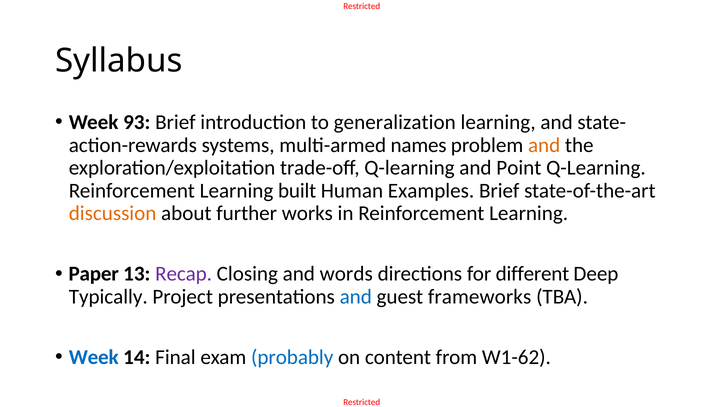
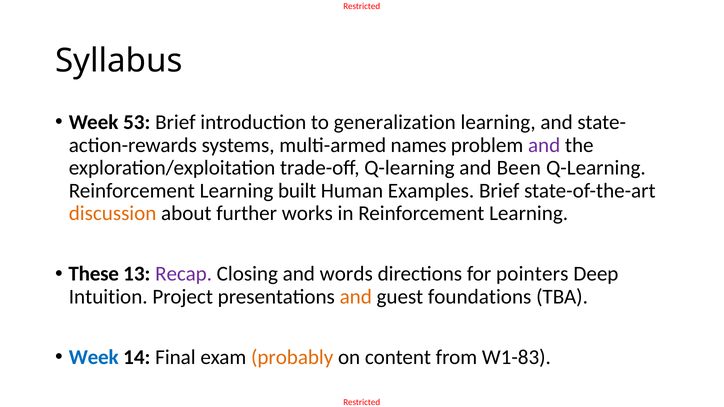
93: 93 -> 53 (137, 122)
and colour: orange -> purple (544, 145)
Point: Point -> Been (519, 168)
Paper: Paper -> These (94, 274)
different: different -> pointers (532, 274)
Typically: Typically -> Intuition (108, 297)
and colour: blue -> orange (356, 297)
frameworks: frameworks -> foundations (480, 297)
probably colour: blue -> orange (292, 357)
W1-62: W1-62 -> W1-83 (516, 357)
